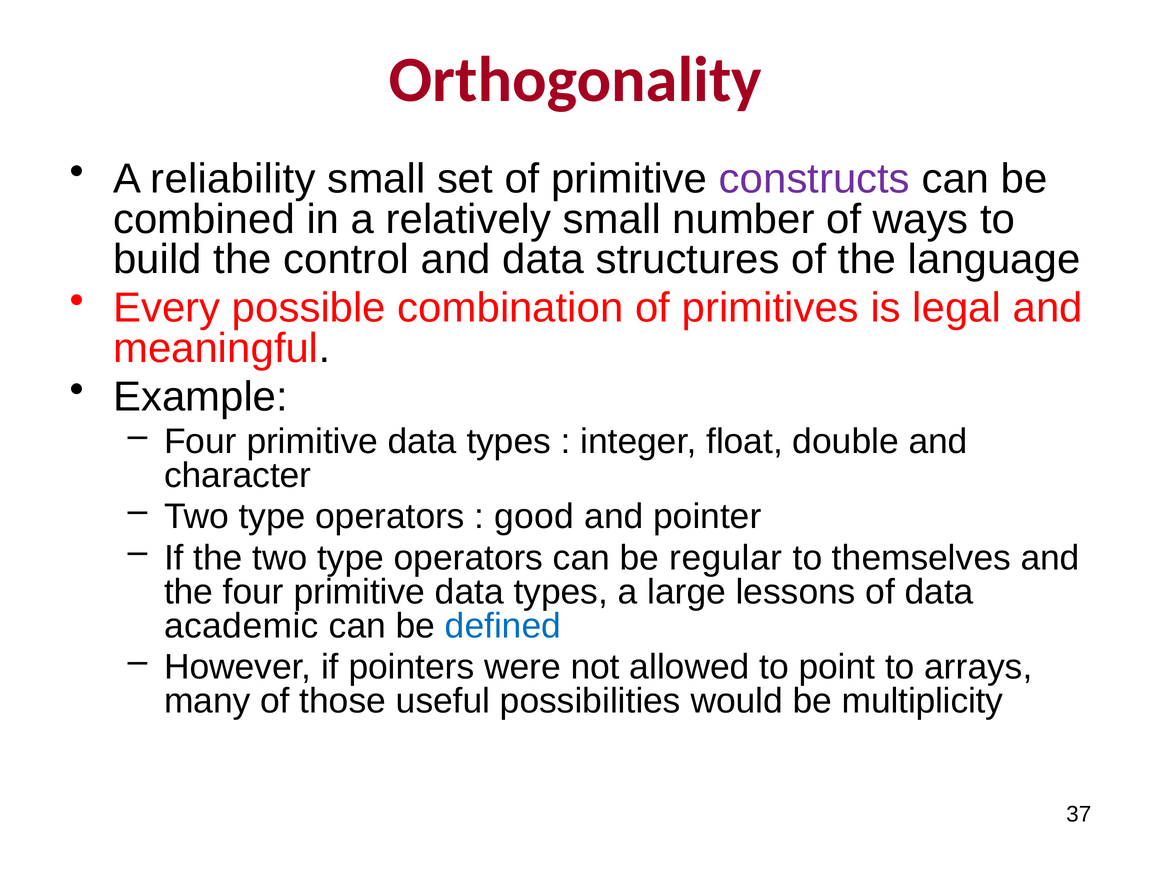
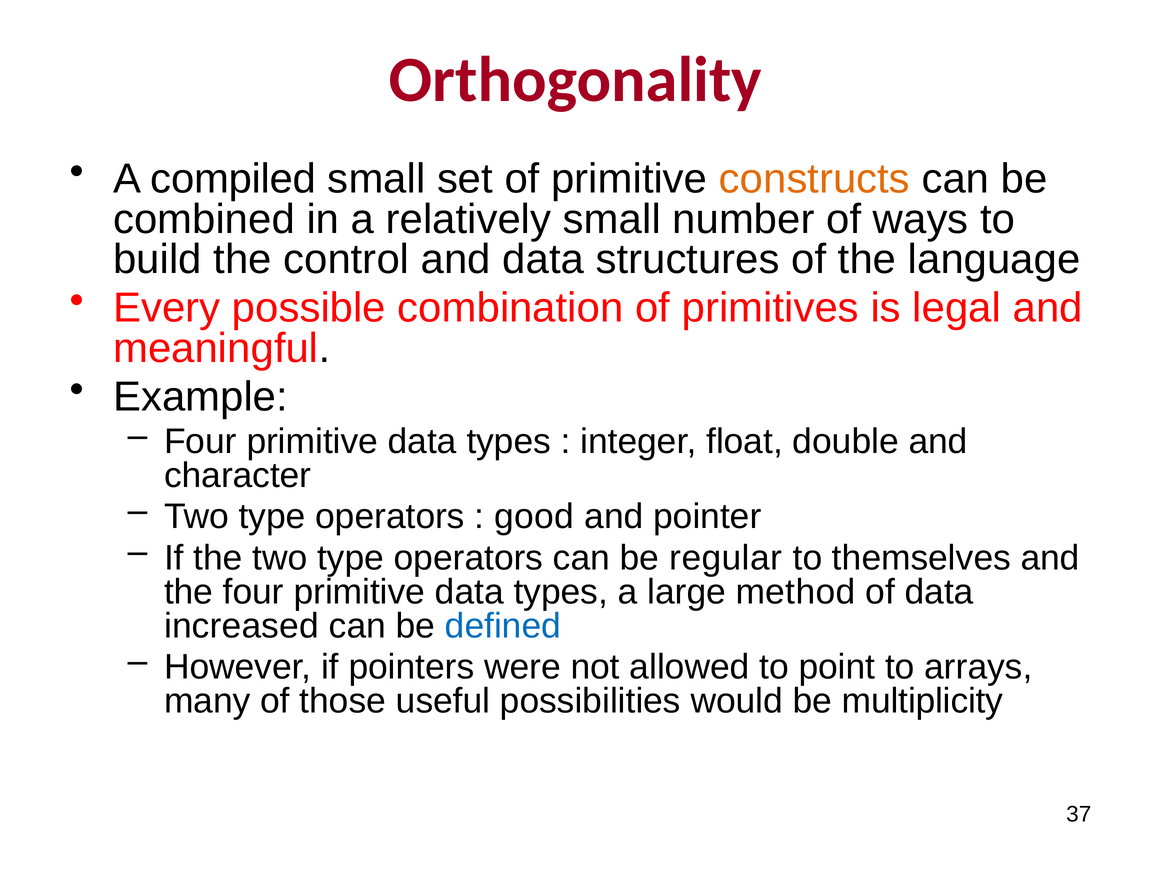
reliability: reliability -> compiled (233, 179)
constructs colour: purple -> orange (814, 179)
lessons: lessons -> method (796, 592)
academic: academic -> increased (241, 626)
